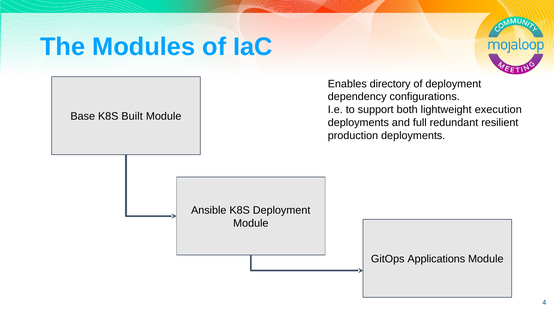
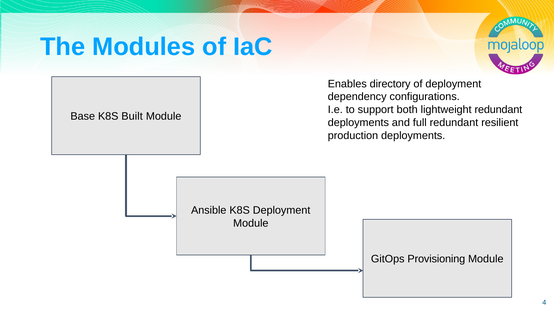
lightweight execution: execution -> redundant (498, 110)
Applications: Applications -> Provisioning (436, 259)
